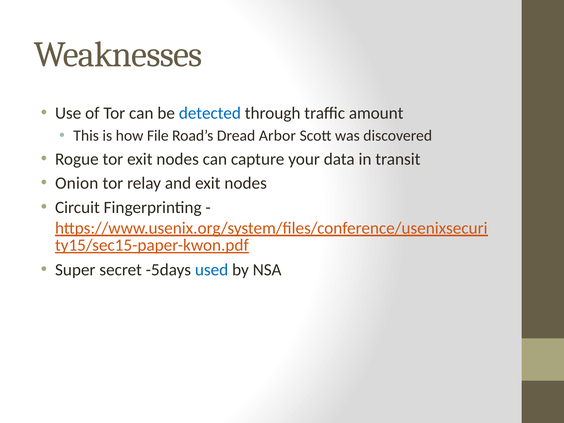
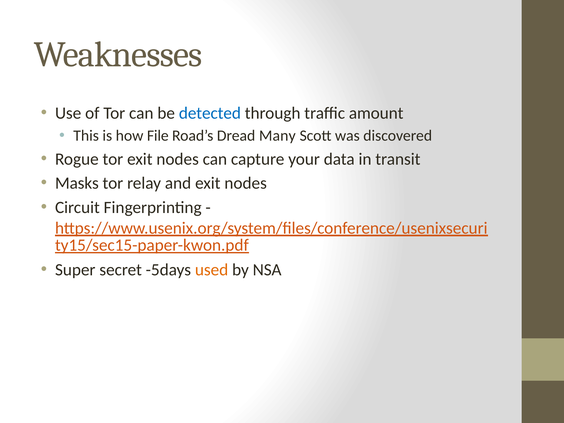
Arbor: Arbor -> Many (277, 136)
Onion: Onion -> Masks (77, 183)
used colour: blue -> orange (212, 270)
